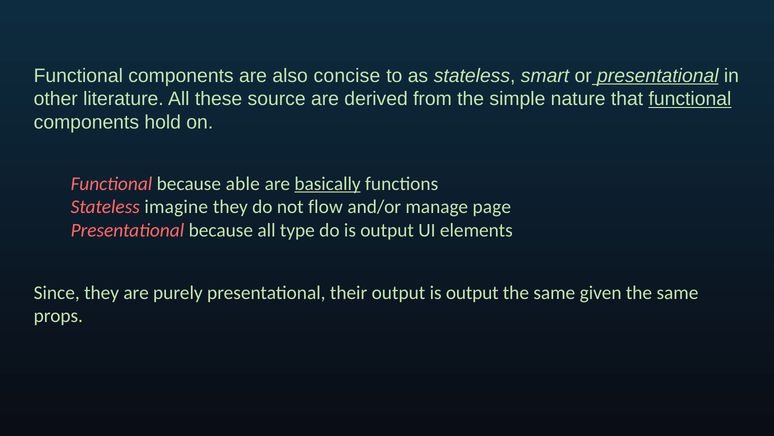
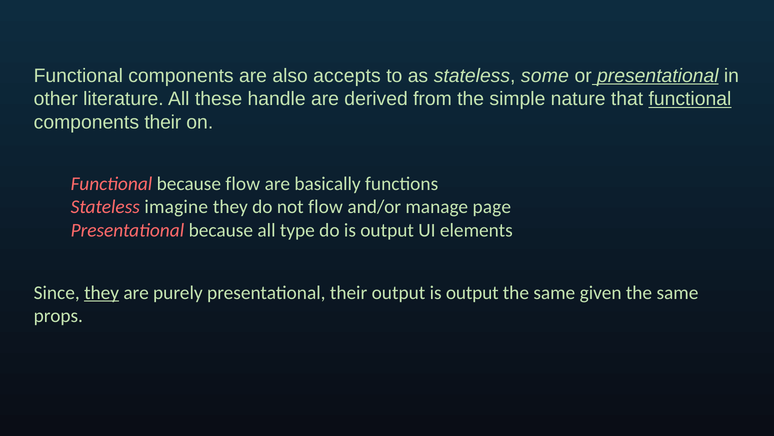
concise: concise -> accepts (347, 76)
smart: smart -> some (545, 76)
source: source -> handle (277, 99)
components hold: hold -> their (163, 122)
because able: able -> flow (243, 183)
basically underline: present -> none (328, 183)
they underline: none -> present (102, 292)
